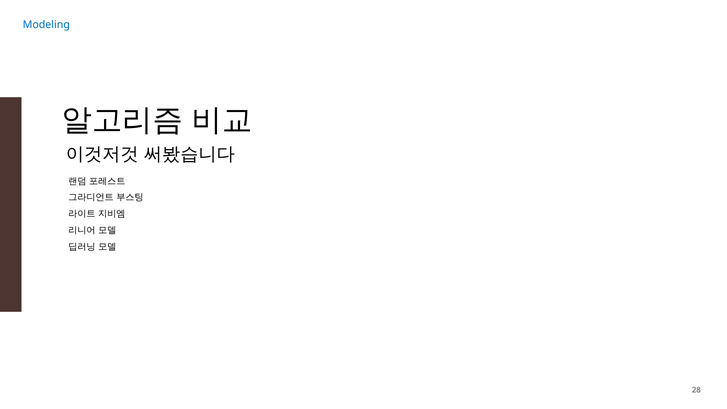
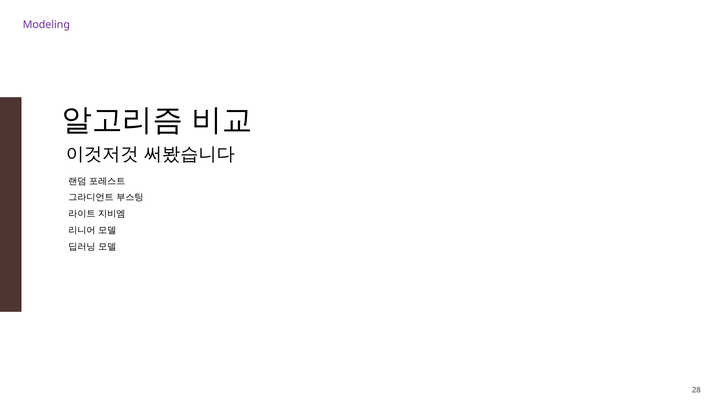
Modeling colour: blue -> purple (46, 25)
